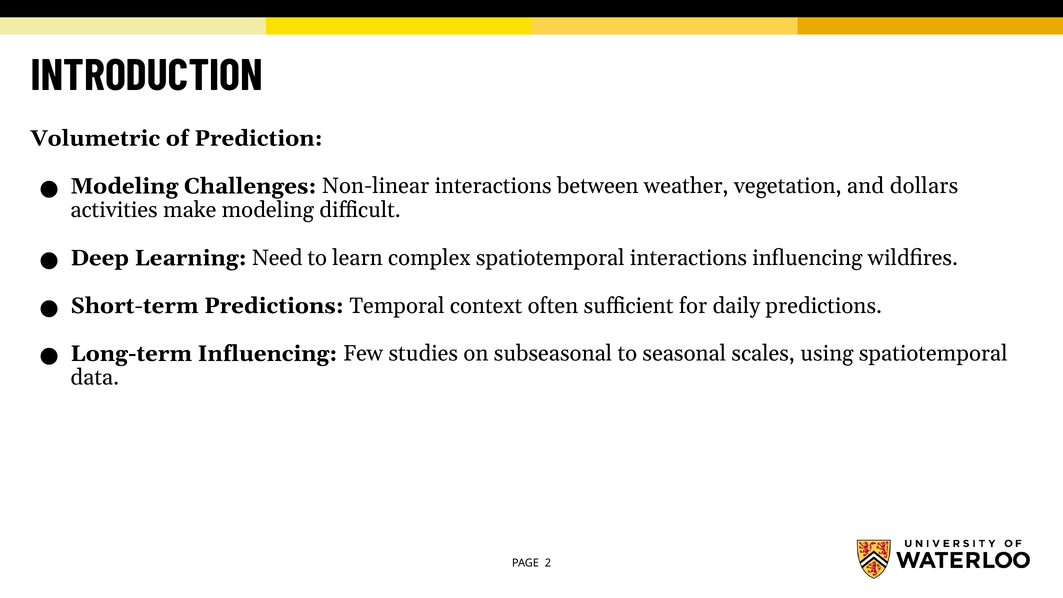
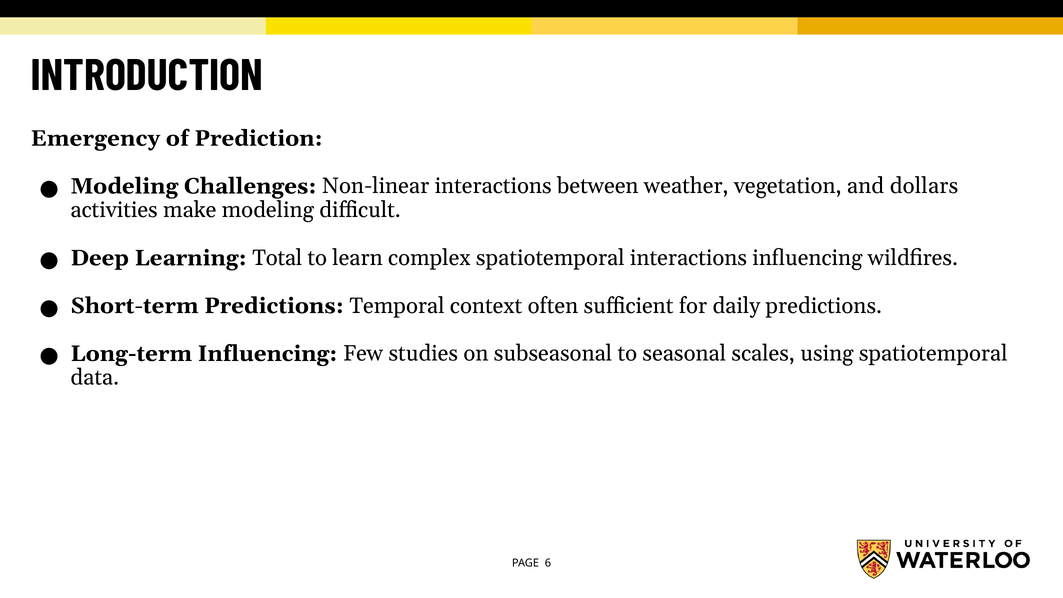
Volumetric: Volumetric -> Emergency (95, 138)
Need: Need -> Total (277, 258)
2: 2 -> 6 (548, 563)
